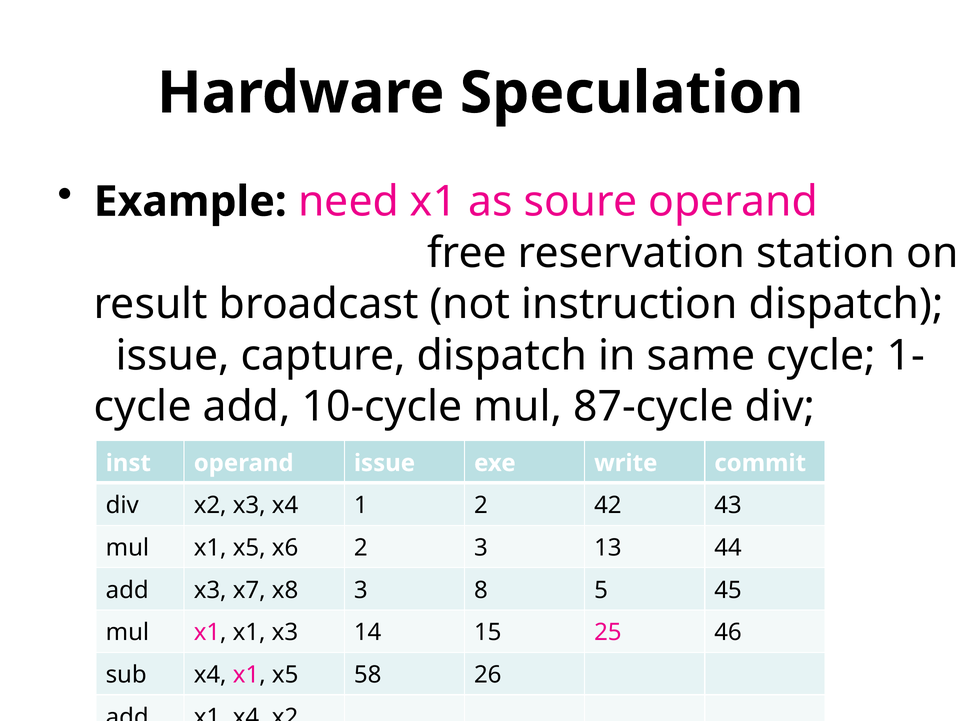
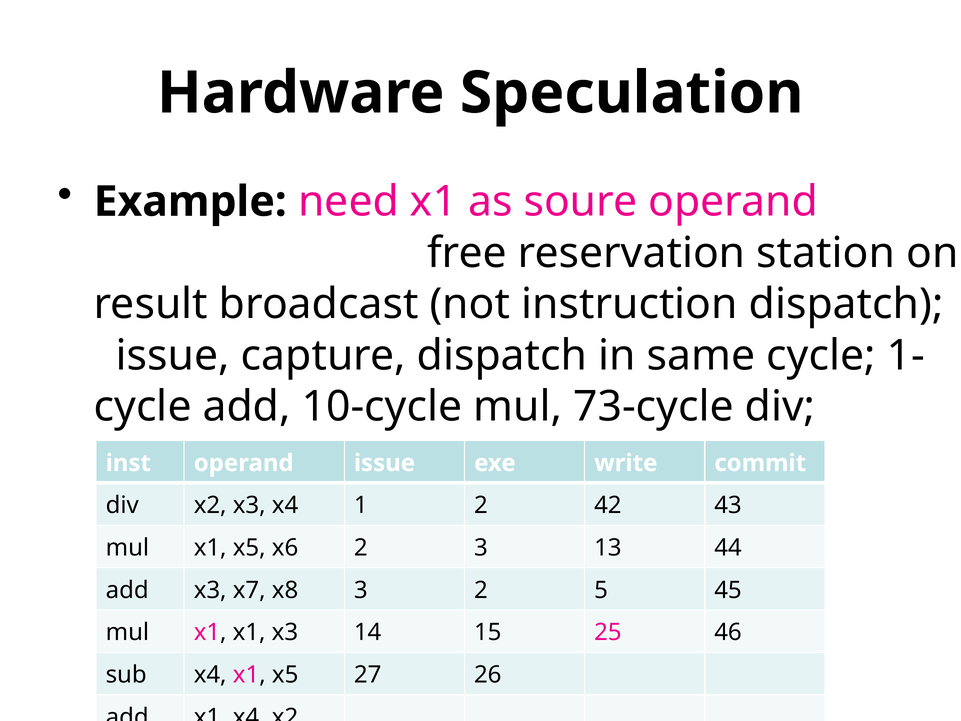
87-cycle: 87-cycle -> 73-cycle (654, 407)
3 8: 8 -> 2 (481, 590)
58: 58 -> 27 (368, 675)
